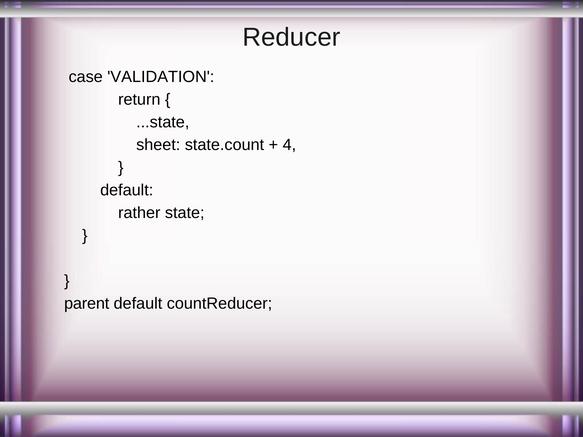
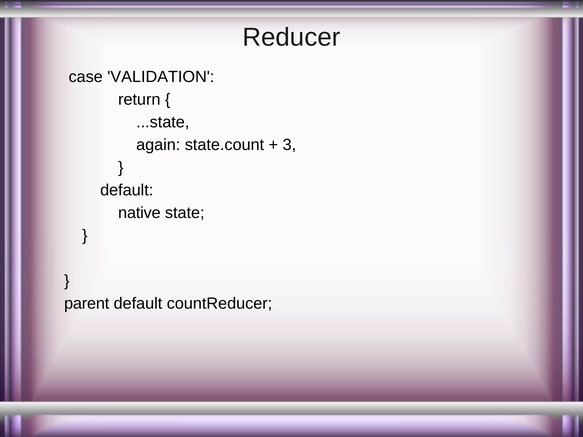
sheet: sheet -> again (158, 145)
4: 4 -> 3 (289, 145)
rather: rather -> native (139, 213)
